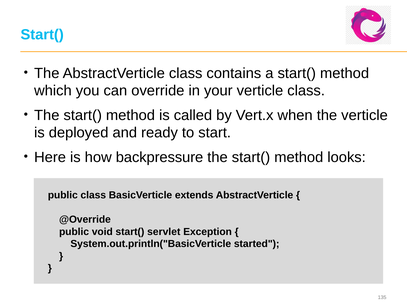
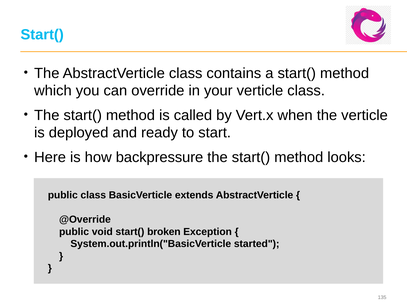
servlet: servlet -> broken (164, 232)
